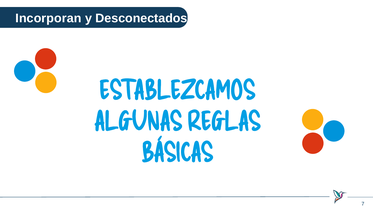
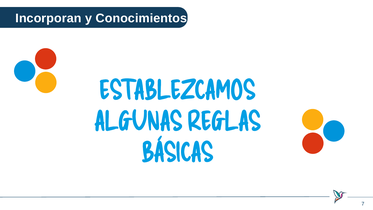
Desconectados: Desconectados -> Conocimientos (141, 18)
